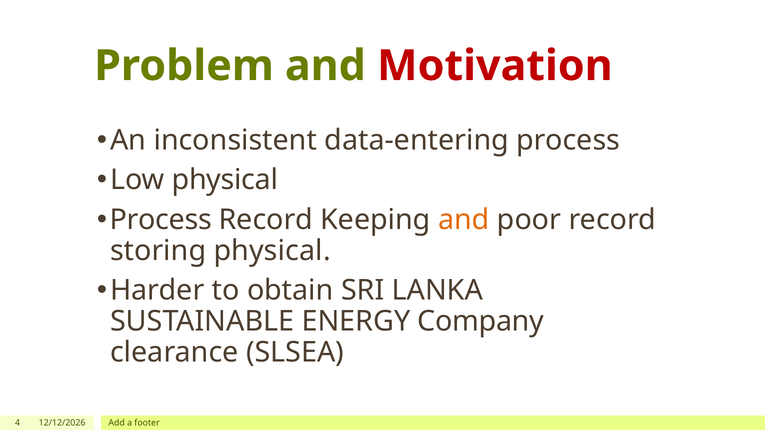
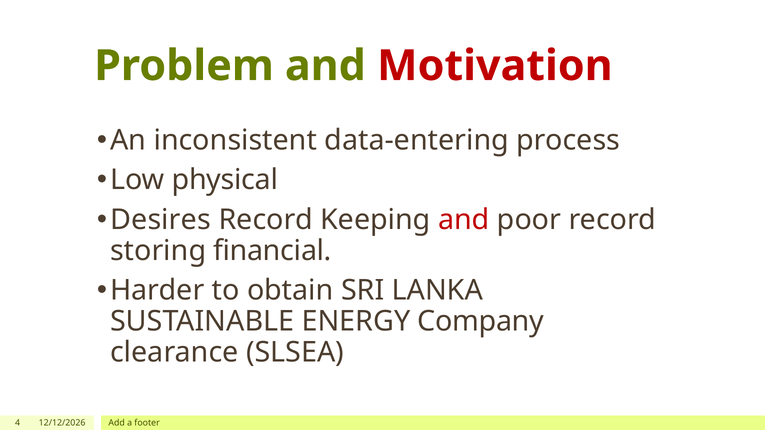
Process: Process -> Desires (161, 220)
and colour: orange -> red (464, 220)
storing physical: physical -> financial (272, 251)
